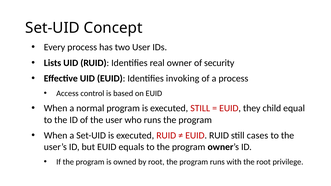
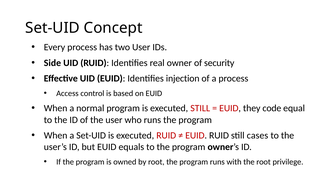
Lists: Lists -> Side (52, 63)
invoking: invoking -> injection (183, 79)
child: child -> code (272, 108)
